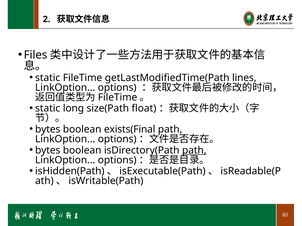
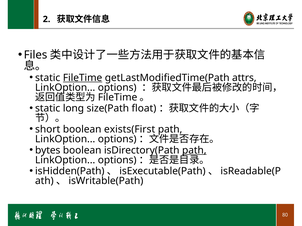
FileTime underline: none -> present (83, 78)
lines: lines -> attrs (244, 78)
bytes: bytes -> short (48, 130)
exists(Final: exists(Final -> exists(First (130, 130)
